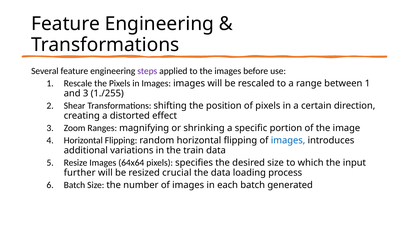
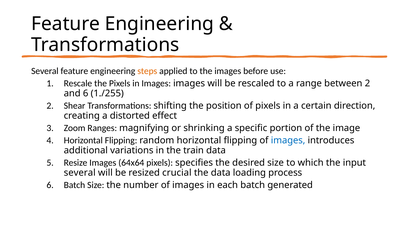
steps colour: purple -> orange (147, 71)
between 1: 1 -> 2 (367, 83)
and 3: 3 -> 6 (86, 94)
further: further -> several (80, 173)
